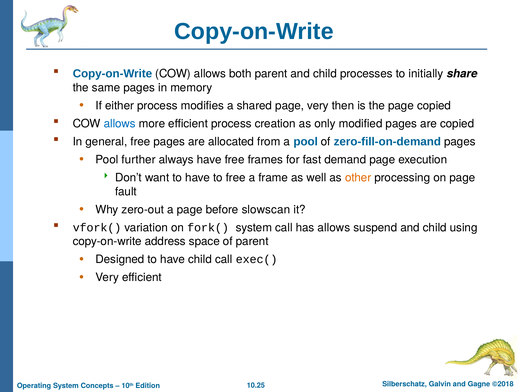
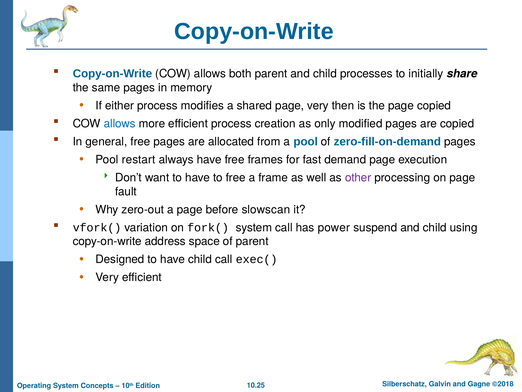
further: further -> restart (139, 159)
other colour: orange -> purple (358, 177)
has allows: allows -> power (334, 227)
